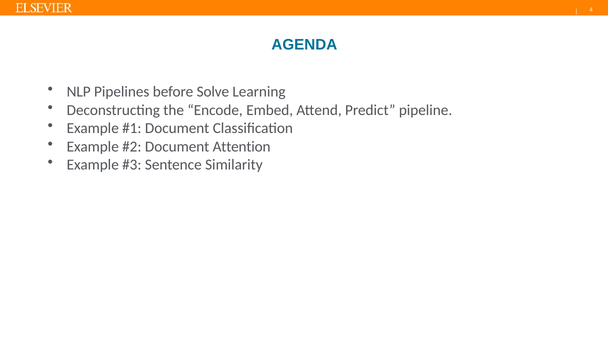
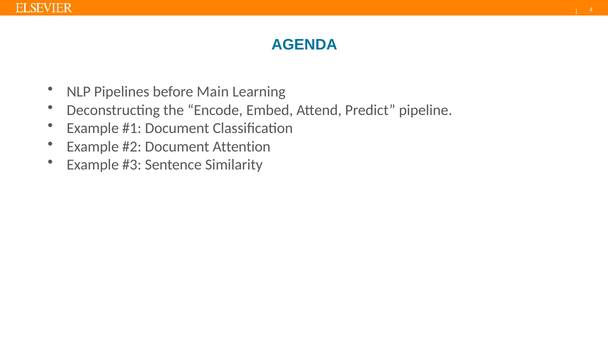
Solve: Solve -> Main (213, 92)
